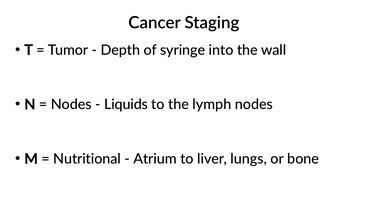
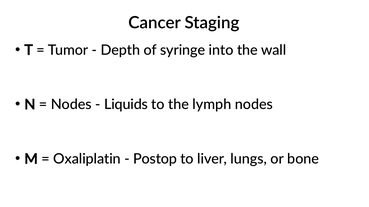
Nutritional: Nutritional -> Oxaliplatin (87, 159)
Atrium: Atrium -> Postop (155, 159)
